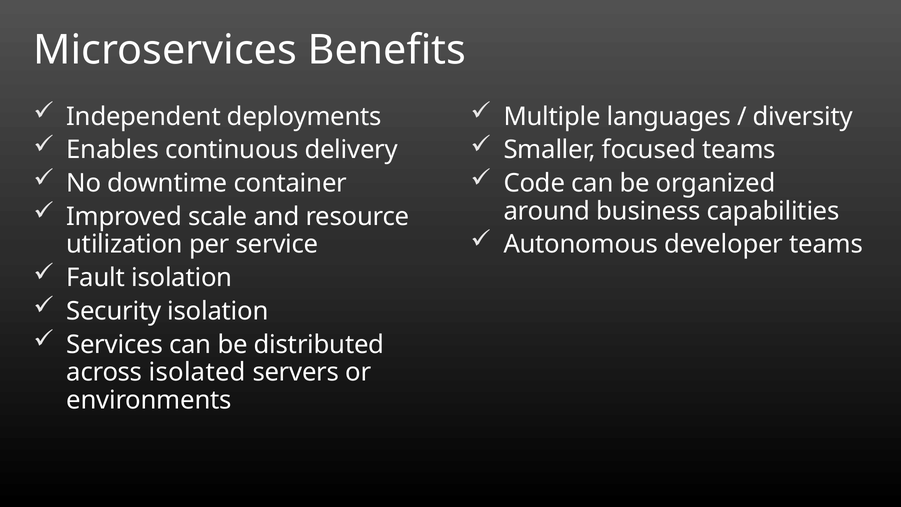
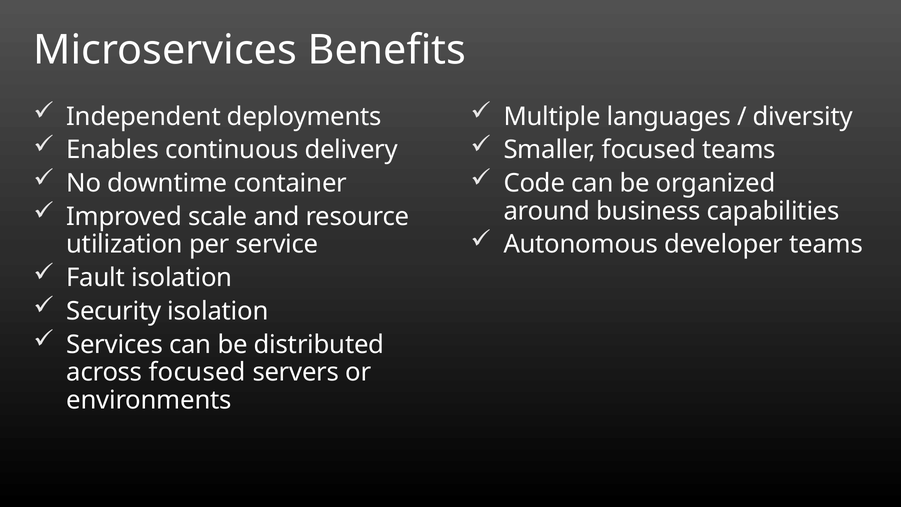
across isolated: isolated -> focused (197, 372)
